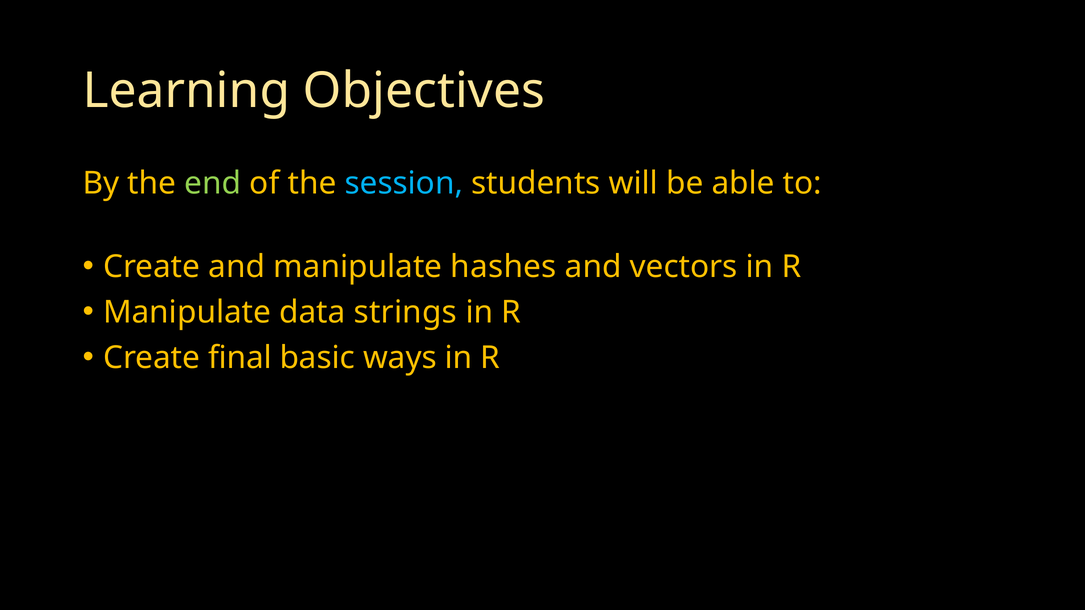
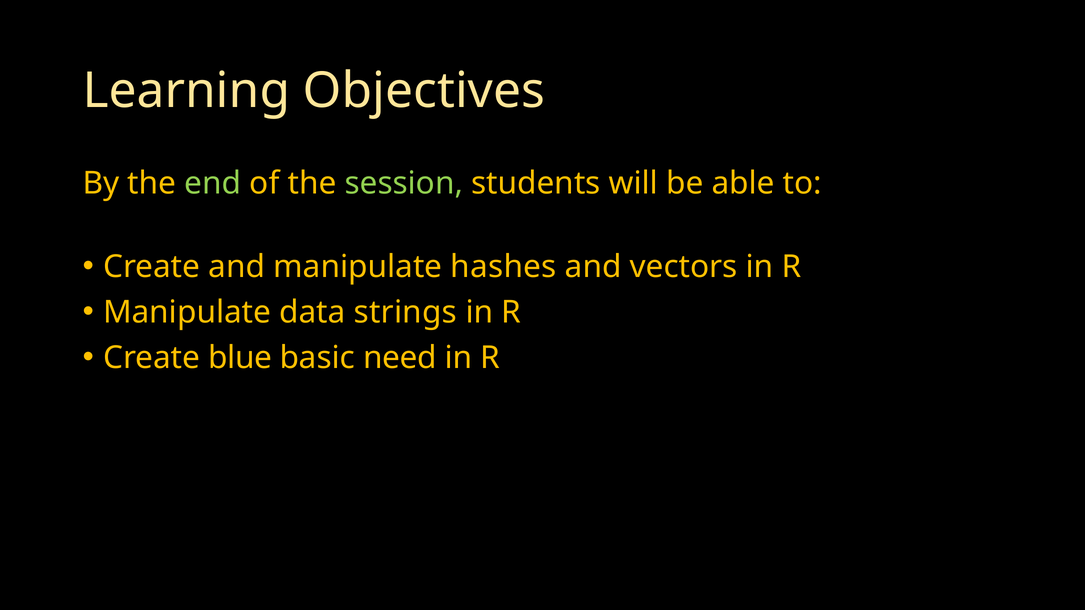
session colour: light blue -> light green (404, 183)
final: final -> blue (240, 358)
ways: ways -> need (400, 358)
